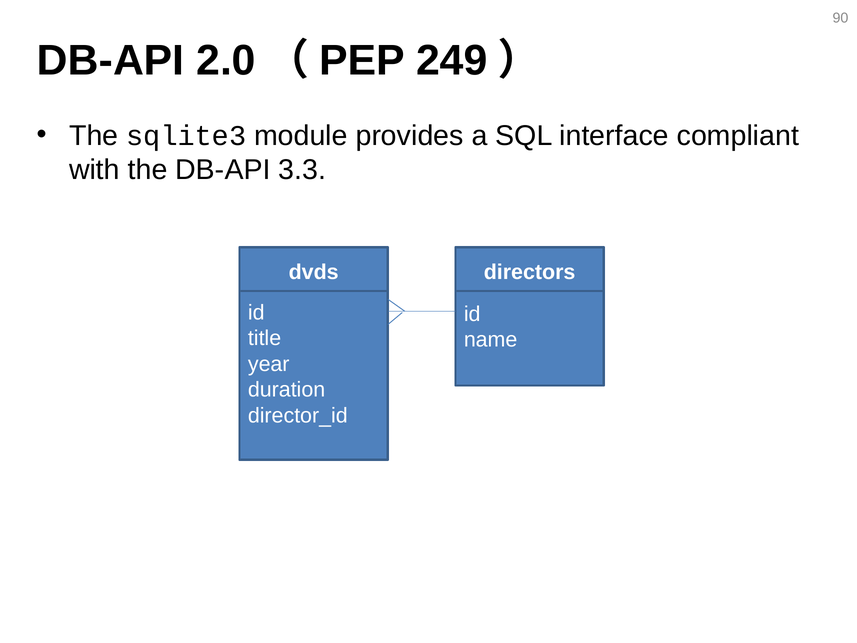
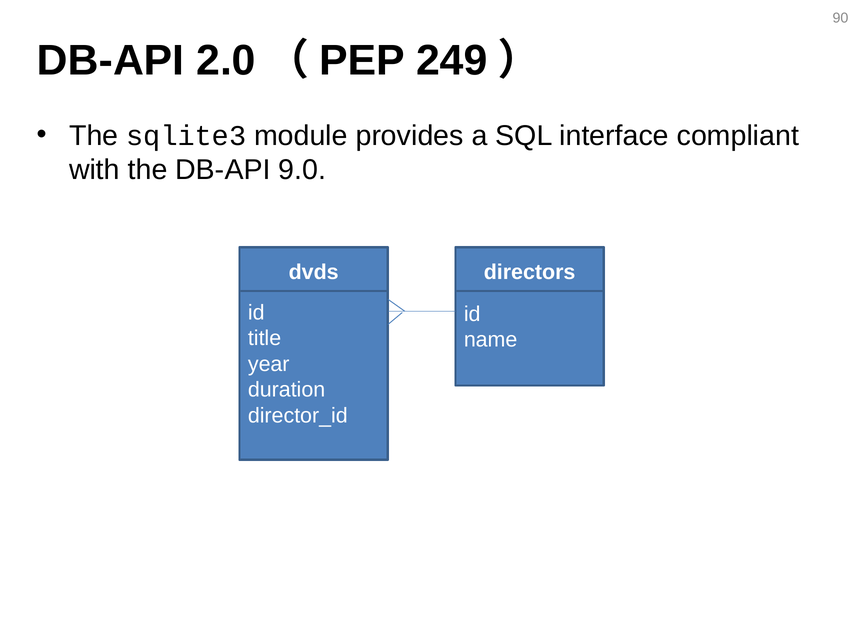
3.3: 3.3 -> 9.0 (302, 170)
